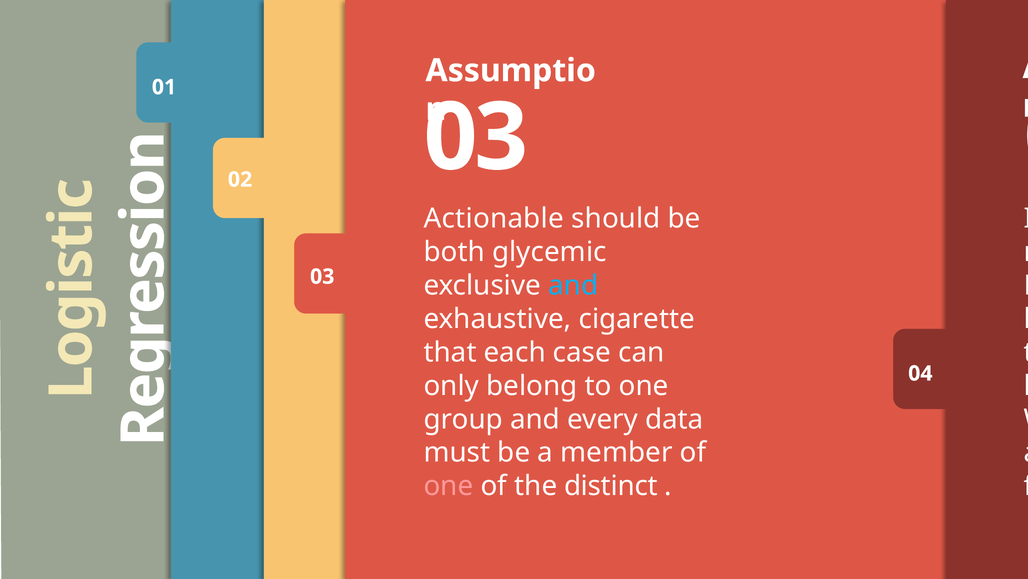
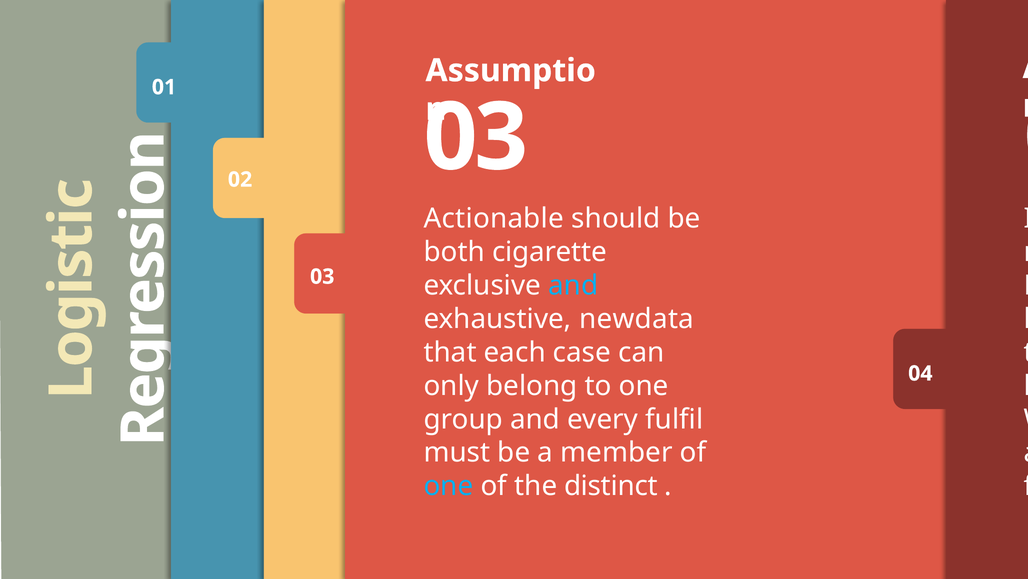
glycemic: glycemic -> cigarette (549, 252)
cigarette: cigarette -> newdata (637, 319)
data: data -> fulfil (674, 419)
one colour: pink -> light blue (448, 486)
